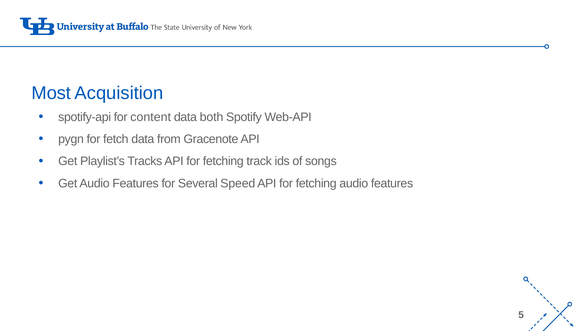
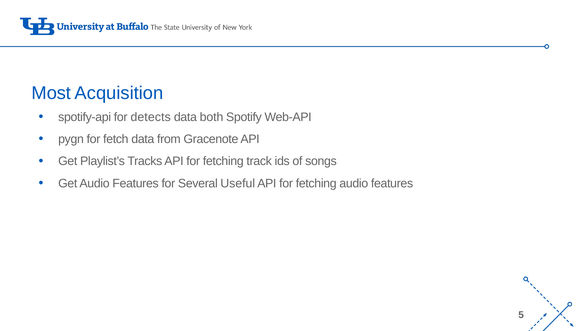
content: content -> detects (151, 117)
Speed: Speed -> Useful (238, 183)
